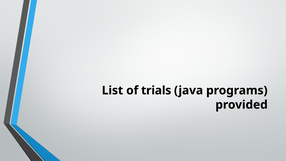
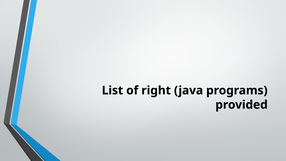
trials: trials -> right (156, 90)
